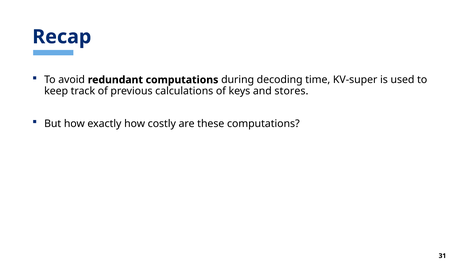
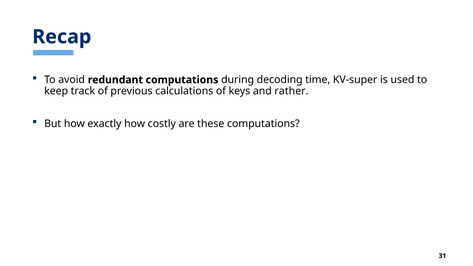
stores: stores -> rather (291, 91)
